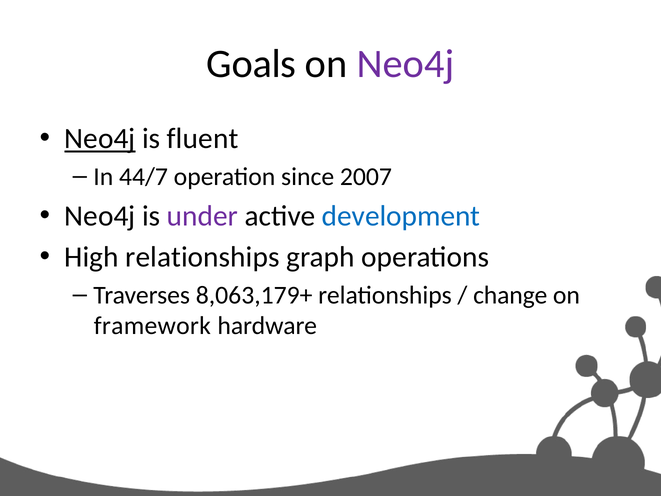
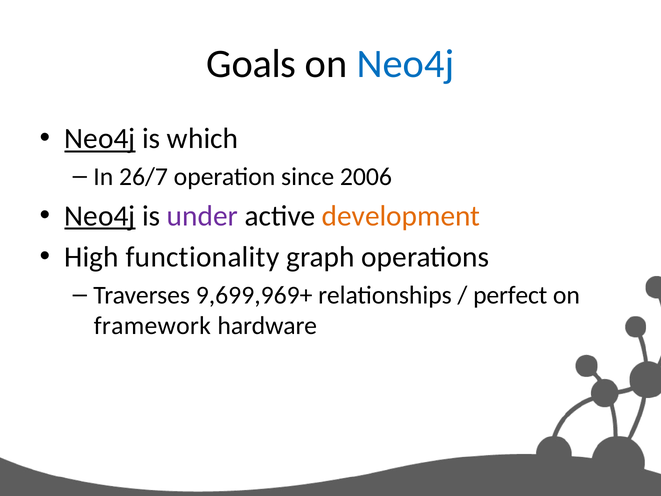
Neo4j colour: purple -> blue (405, 64)
fluent: fluent -> which (203, 139)
44/7: 44/7 -> 26/7 (143, 177)
2007: 2007 -> 2006 (366, 177)
Neo4j underline: none -> present (100, 216)
development colour: blue -> orange (401, 216)
High relationships: relationships -> functionality (202, 257)
8,063,179+: 8,063,179+ -> 9,699,969+ (254, 295)
change: change -> perfect (510, 295)
